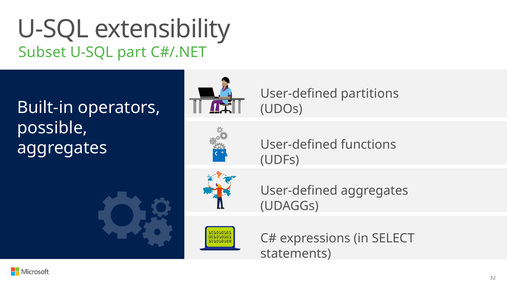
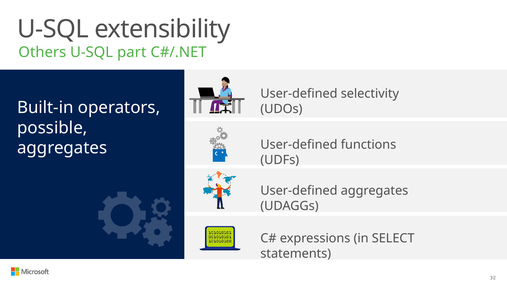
Subset: Subset -> Others (42, 52)
partitions: partitions -> selectivity (370, 94)
